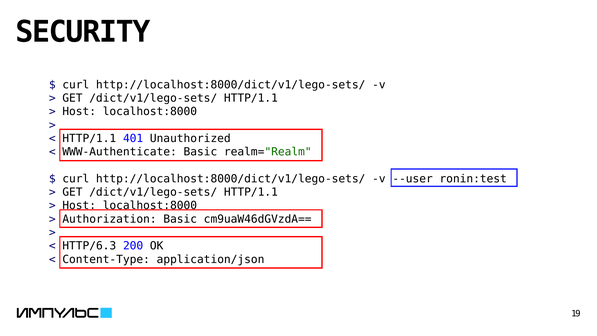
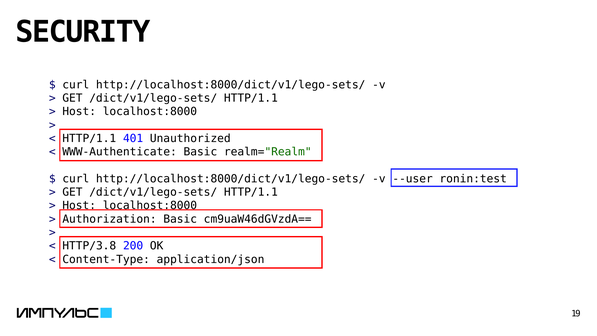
HTTP/6.3: HTTP/6.3 -> HTTP/3.8 (89, 246)
